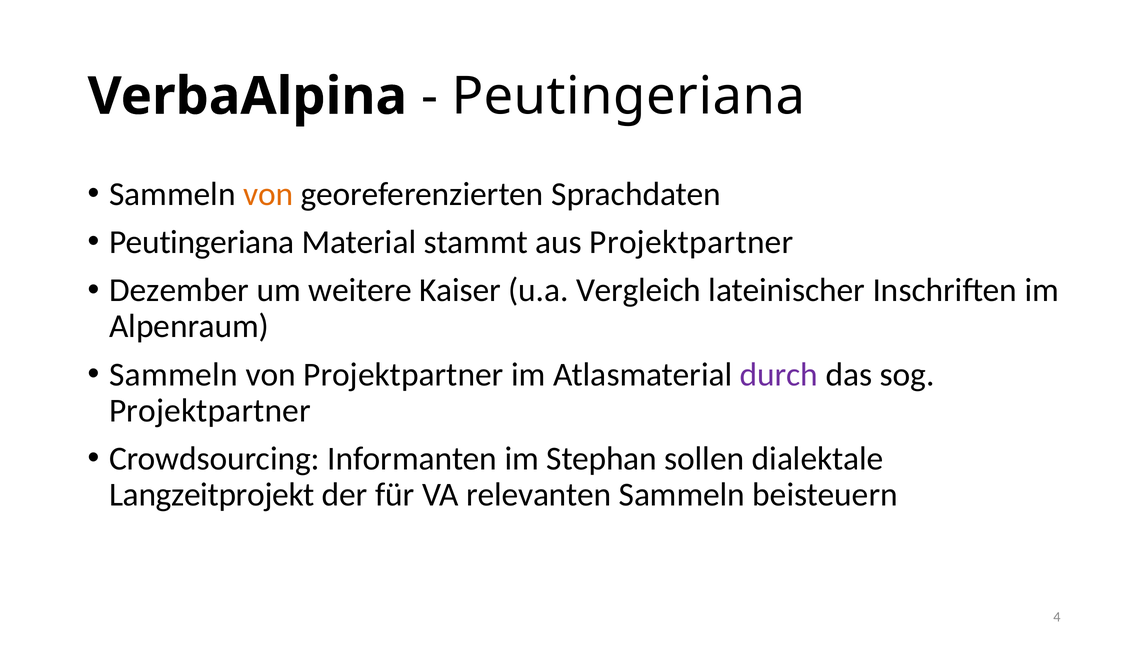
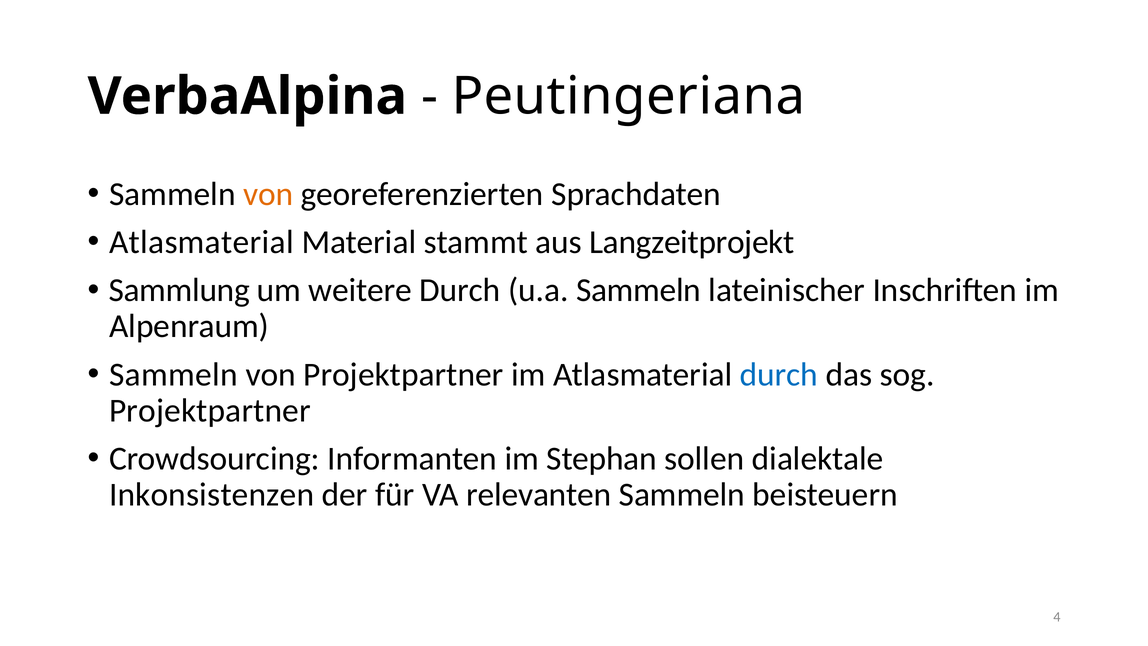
Peutingeriana: Peutingeriana -> Atlasmaterial (201, 242)
aus Projektpartner: Projektpartner -> Langzeitprojekt (692, 242)
Dezember: Dezember -> Sammlung (179, 290)
weitere Kaiser: Kaiser -> Durch (460, 290)
u.a Vergleich: Vergleich -> Sammeln (639, 290)
durch colour: purple -> blue (779, 374)
Langzeitprojekt: Langzeitprojekt -> Inkonsistenzen (212, 495)
